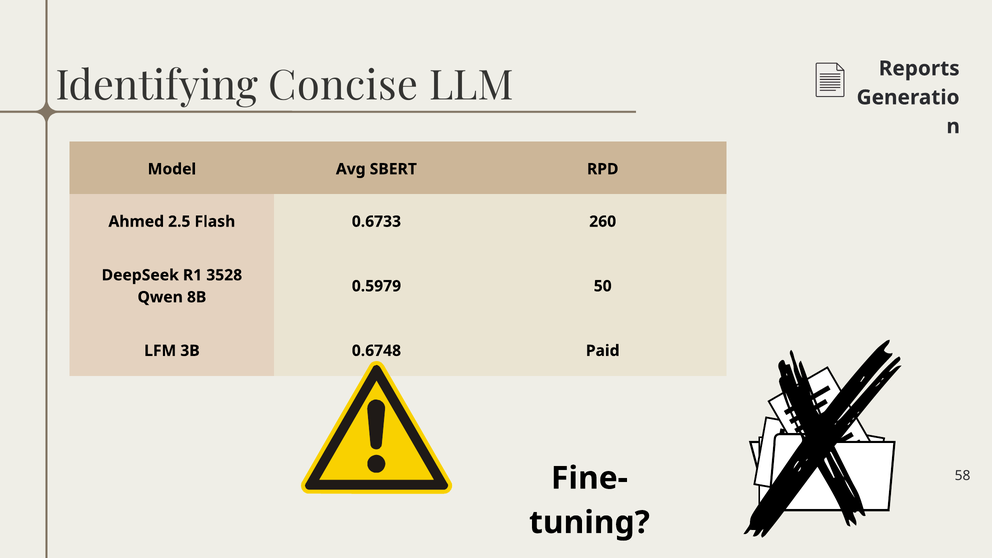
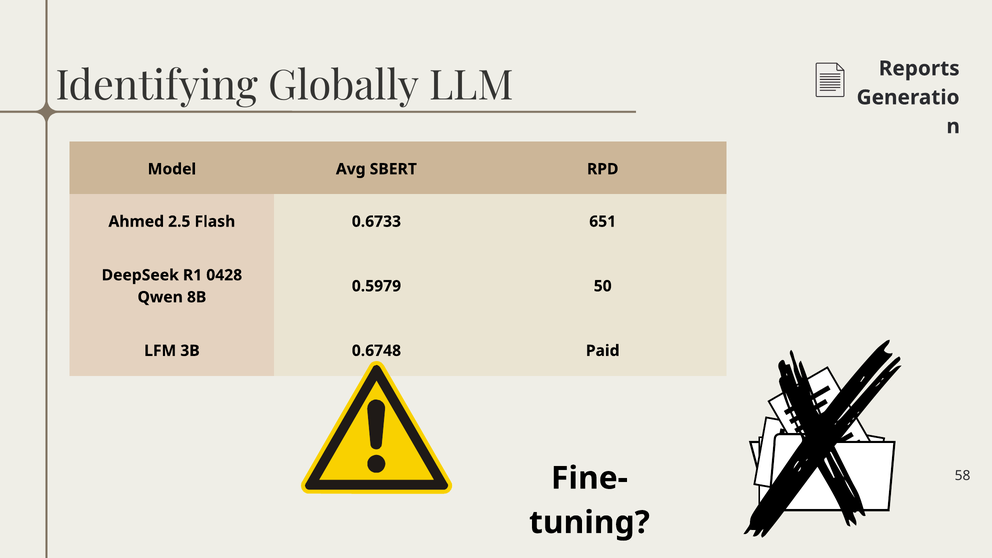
Concise: Concise -> Globally (344, 86)
260: 260 -> 651 (603, 222)
3528: 3528 -> 0428 (224, 275)
